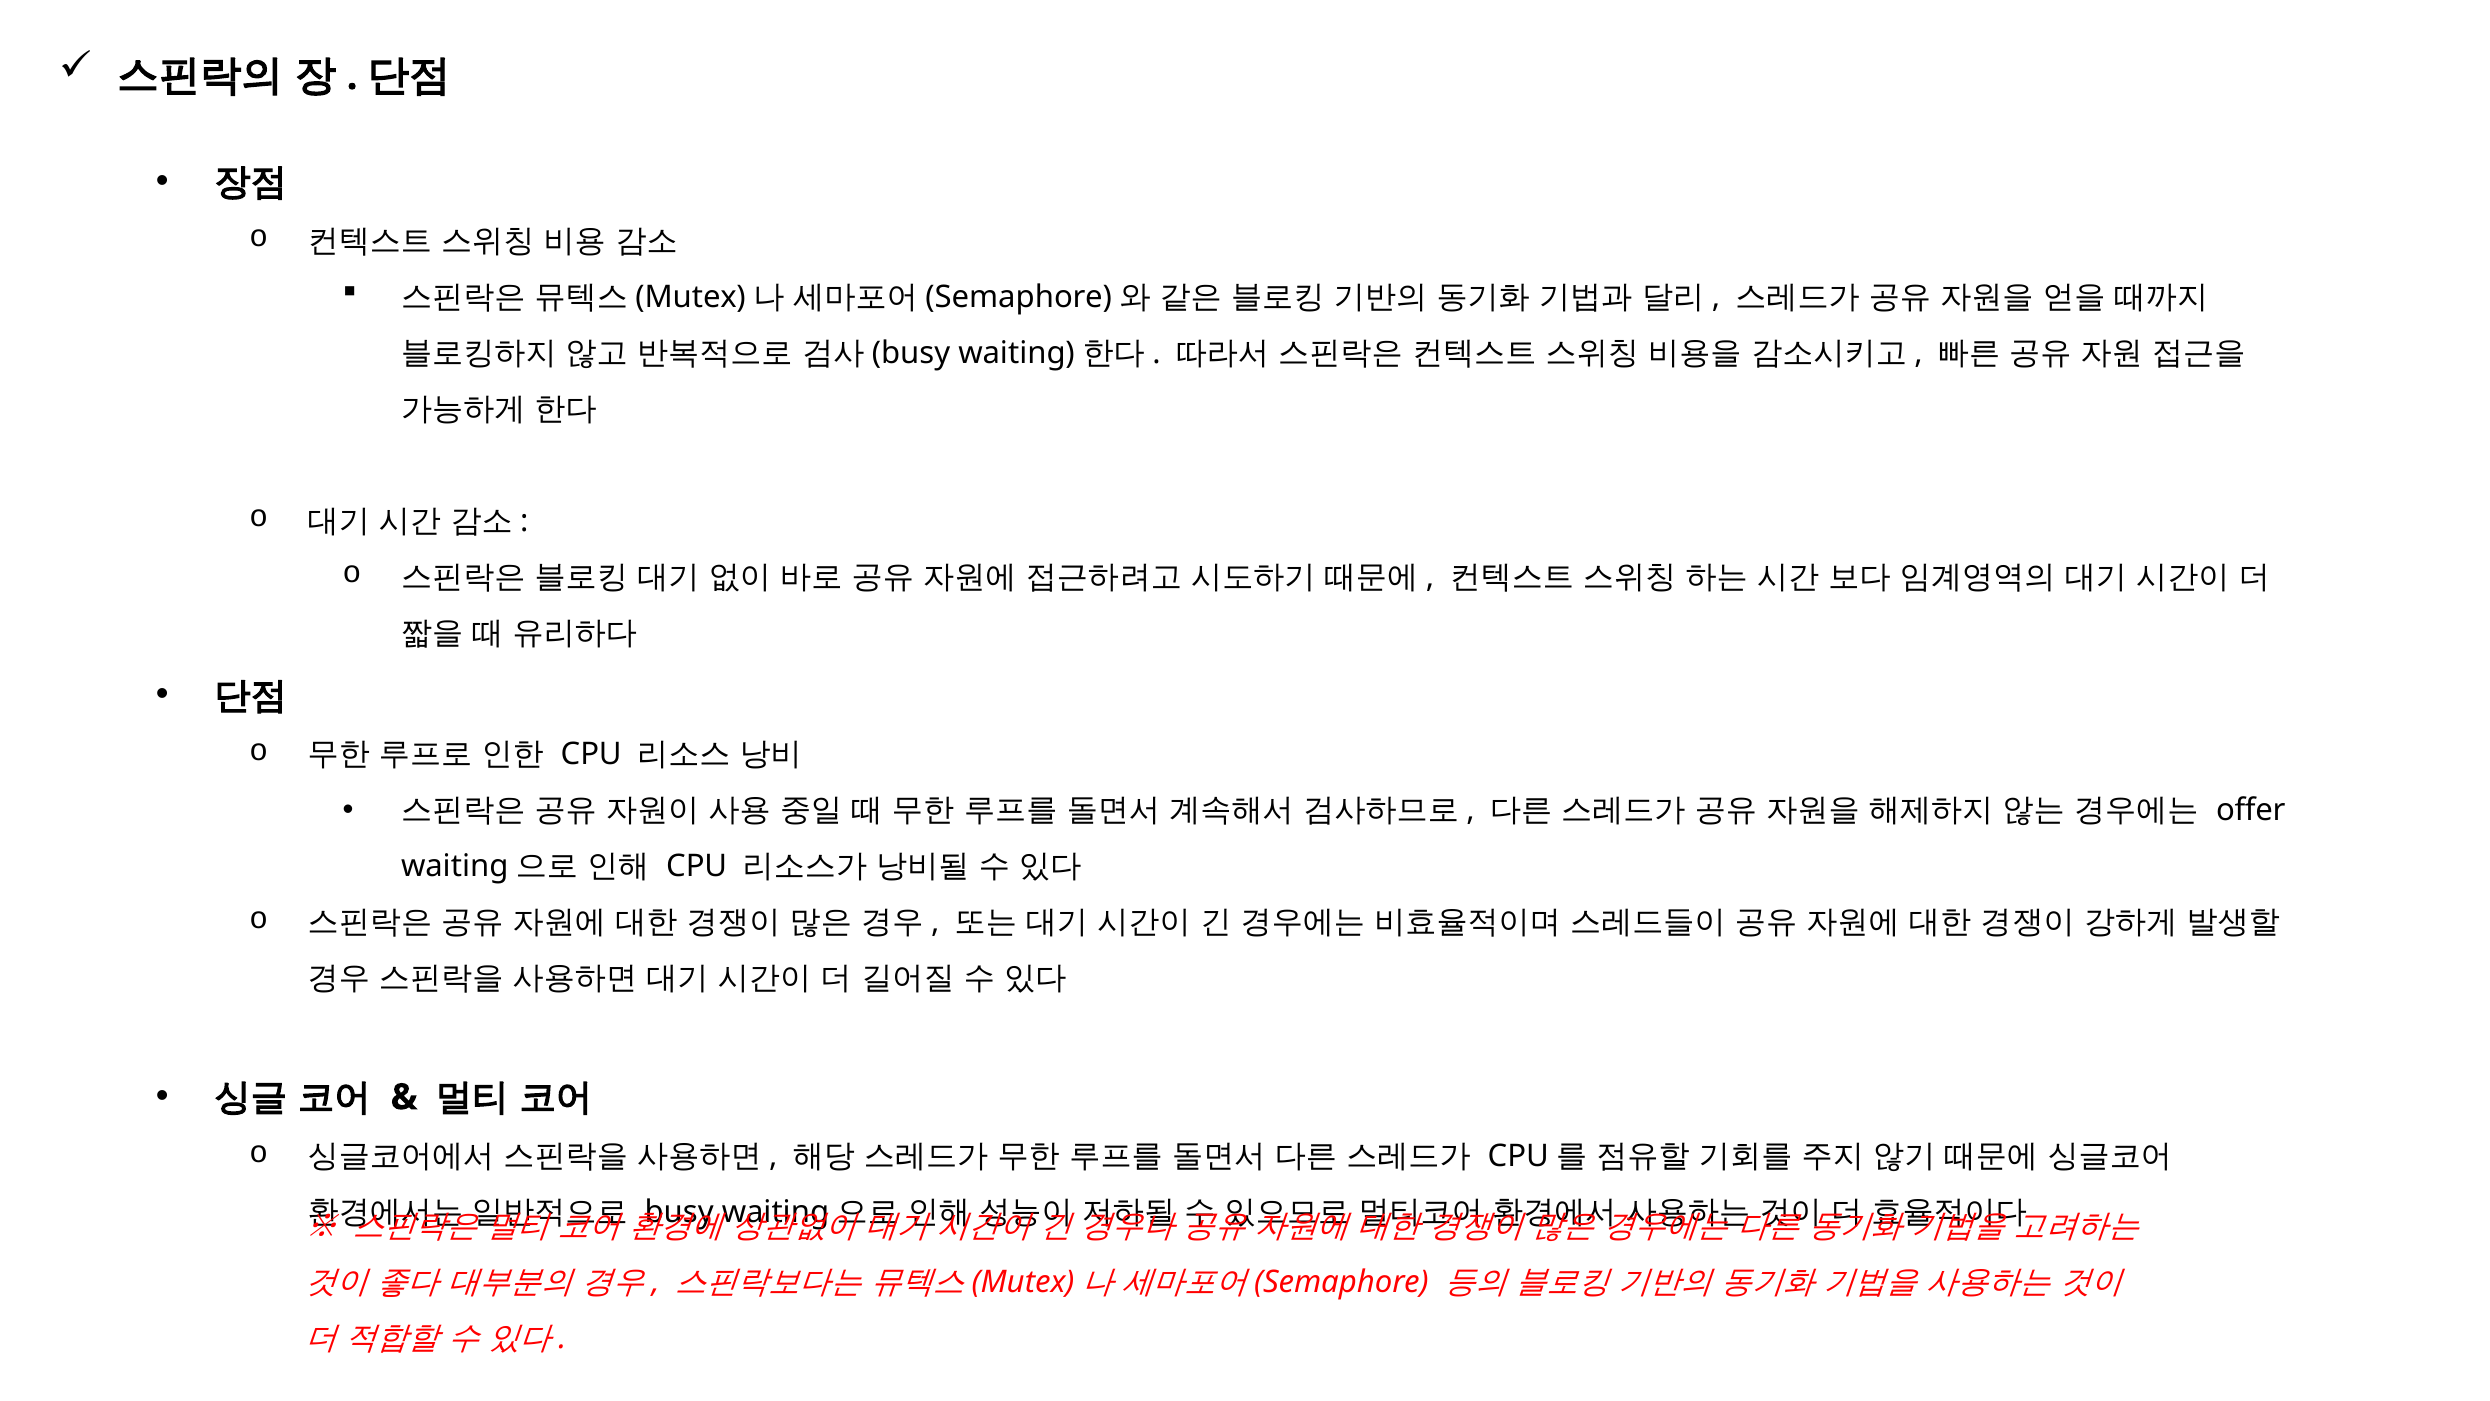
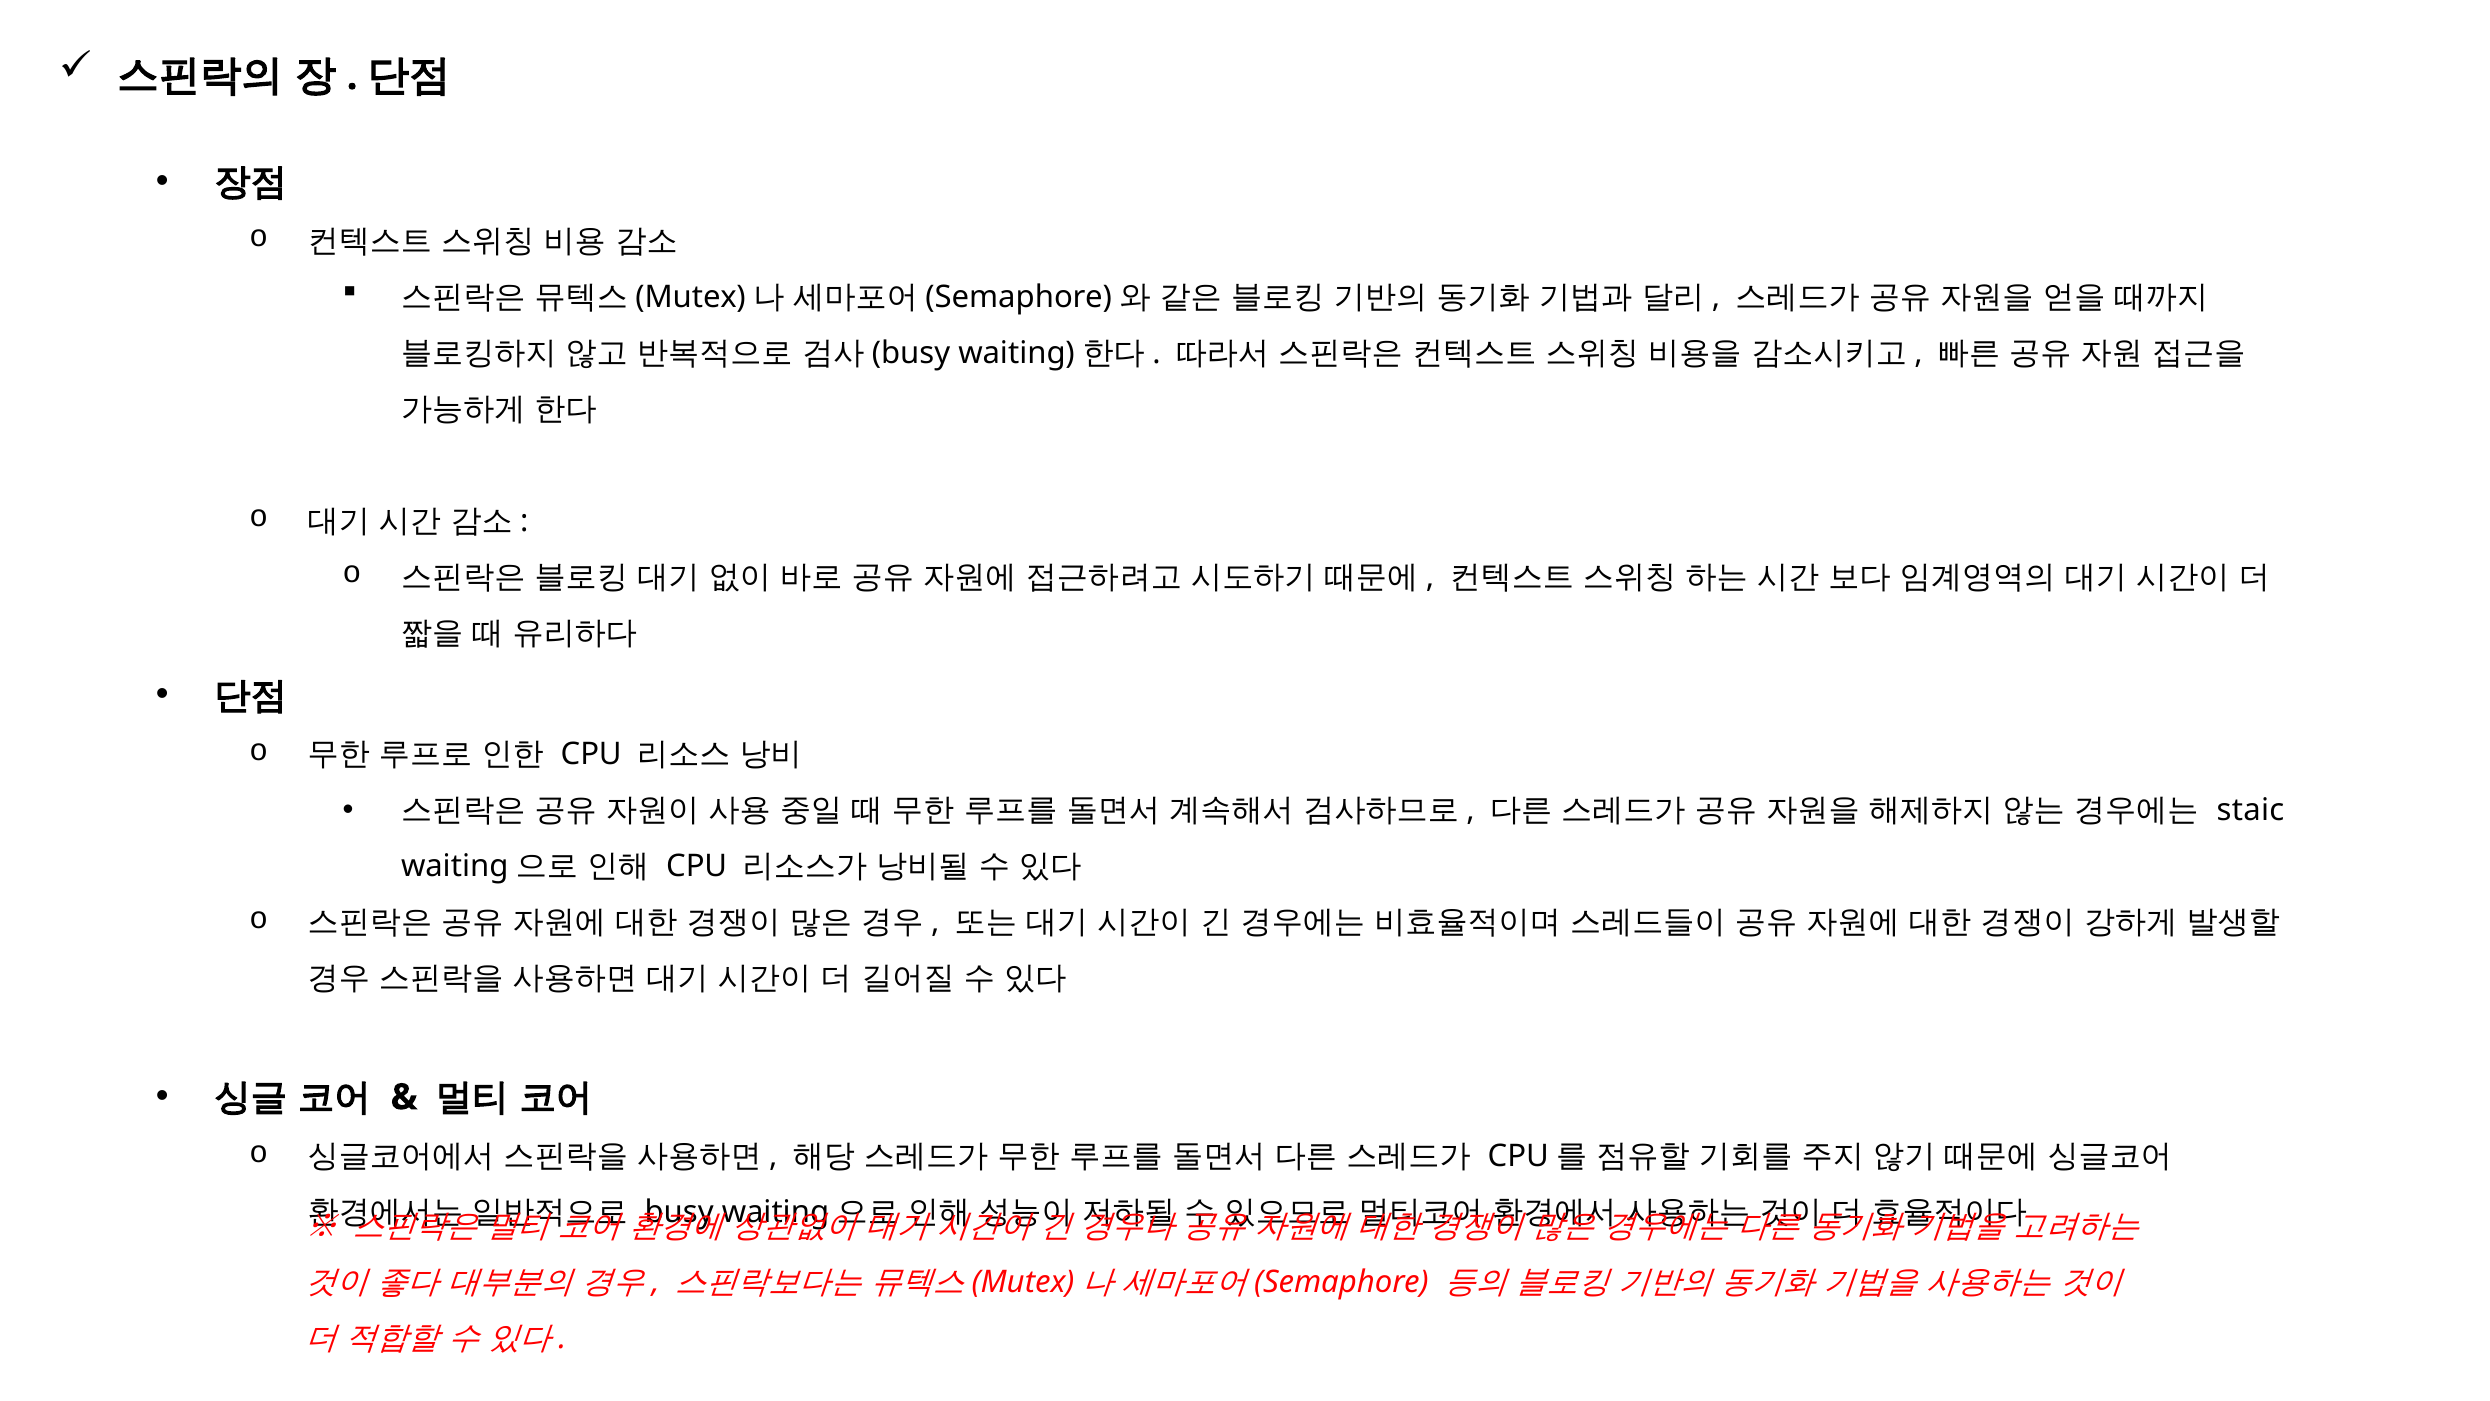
offer: offer -> staic (2250, 810)
